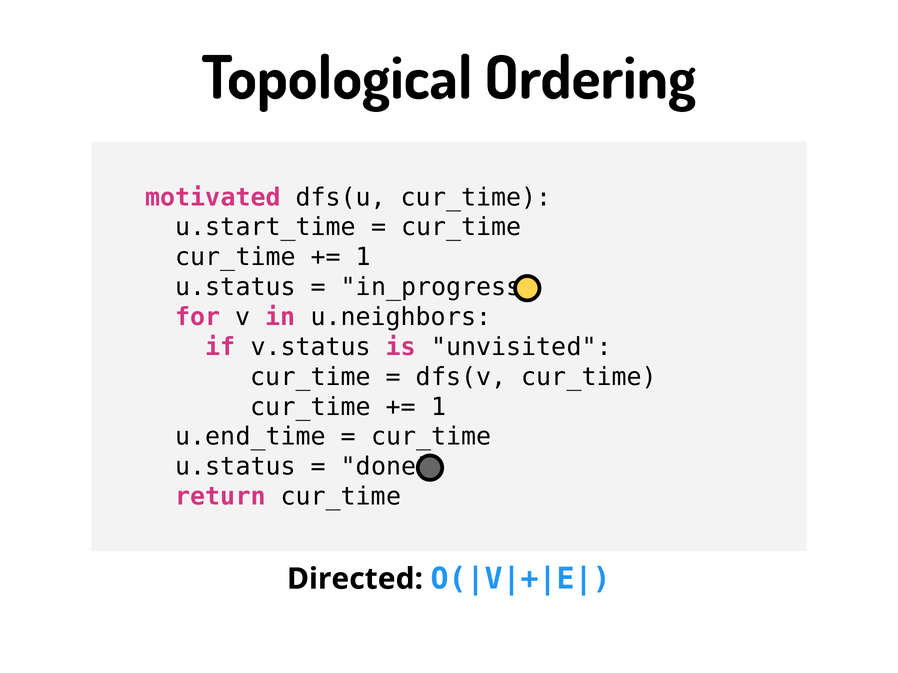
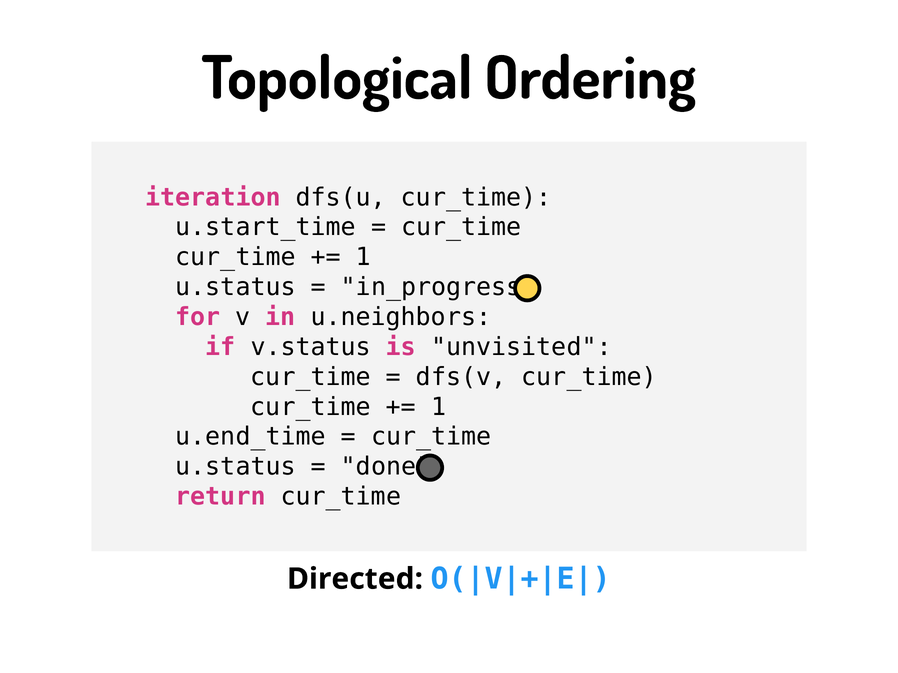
motivated: motivated -> iteration (213, 197)
